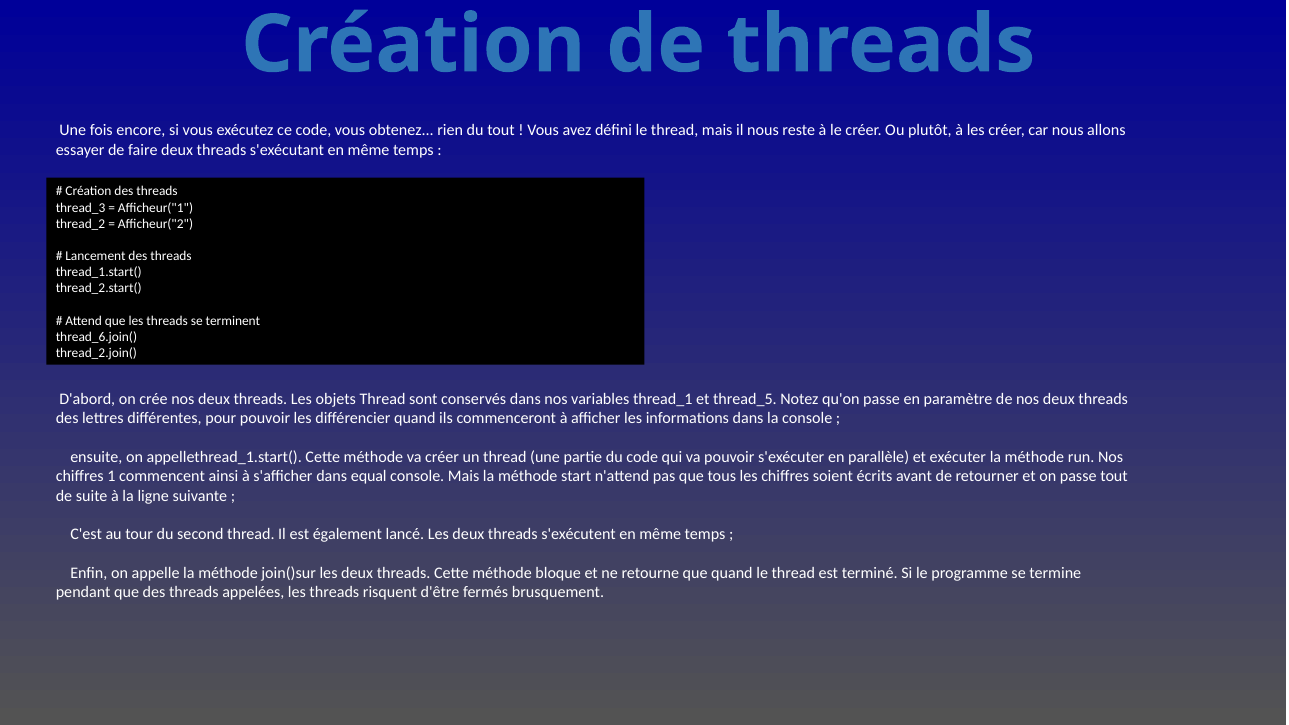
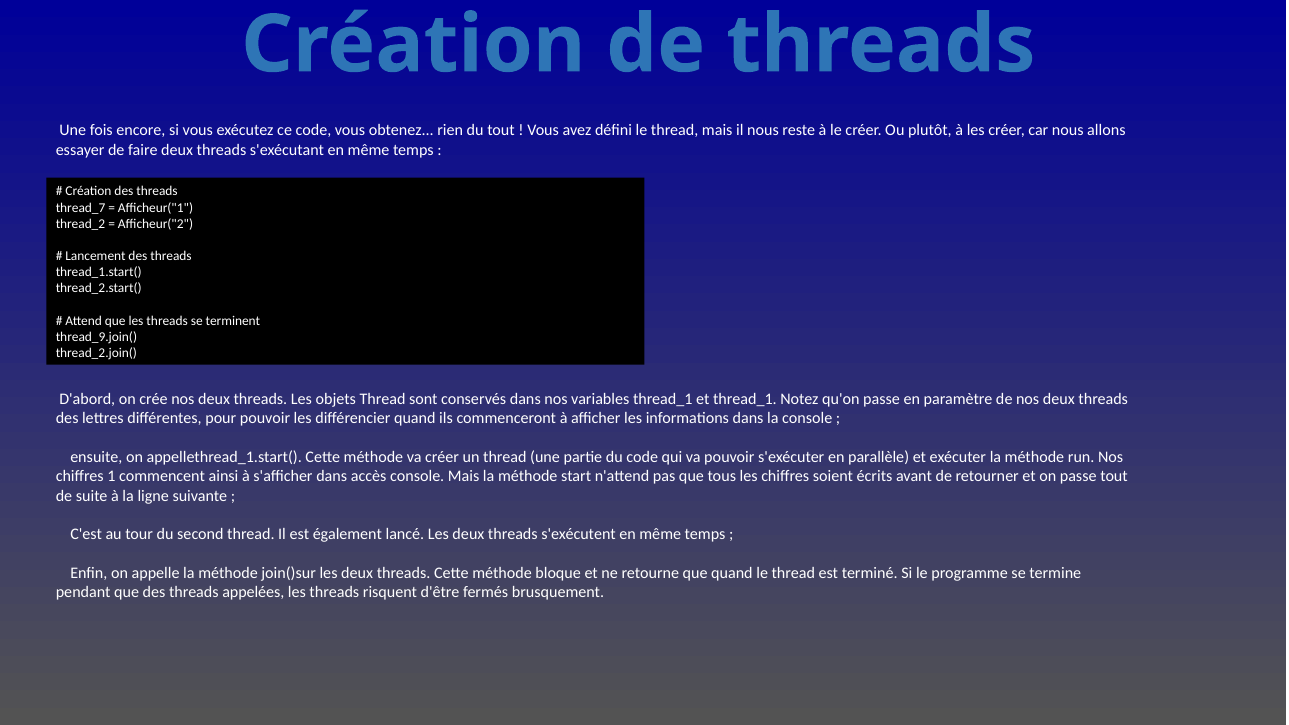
thread_3: thread_3 -> thread_7 (81, 208)
thread_6.join(: thread_6.join( -> thread_9.join( (96, 337)
et thread_5: thread_5 -> thread_1 (745, 399)
equal: equal -> accès (369, 476)
